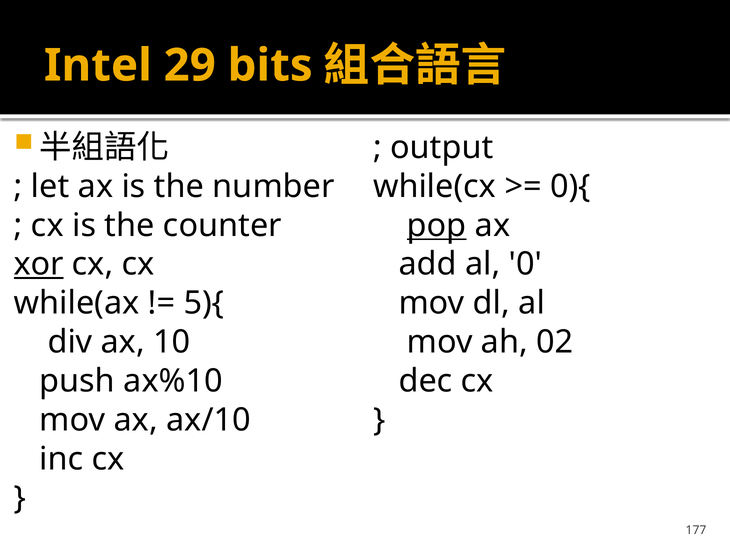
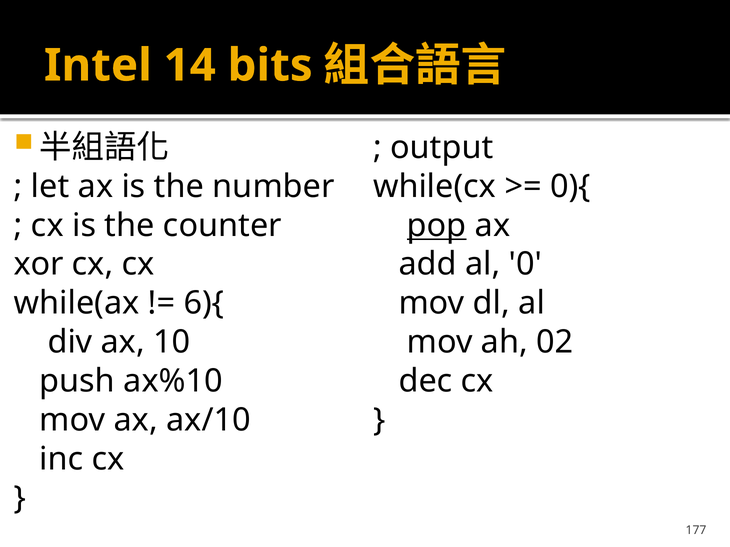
29: 29 -> 14 (190, 66)
xor underline: present -> none (39, 265)
5){: 5){ -> 6){ (204, 303)
